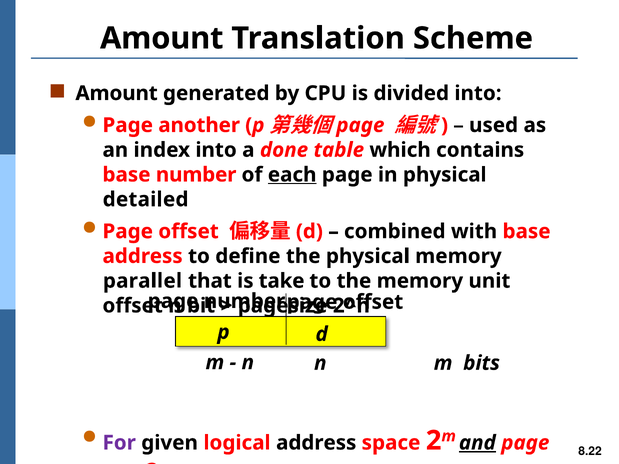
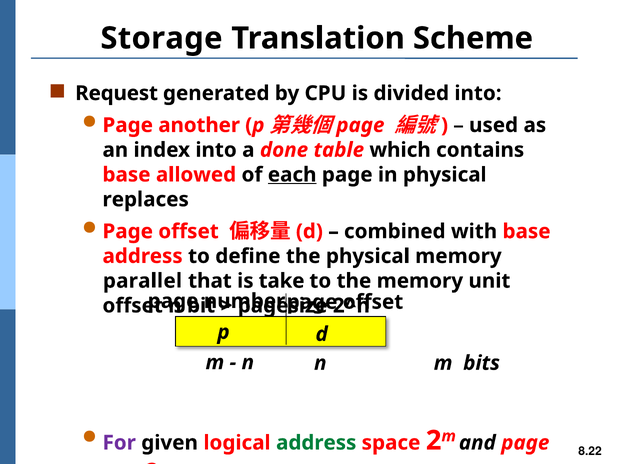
Amount: Amount -> Storage (161, 38)
Amount: Amount -> Request (117, 93)
number: number -> allowed (196, 175)
detailed: detailed -> replaces (146, 200)
address colour: black -> green (316, 443)
and underline: present -> none (477, 443)
